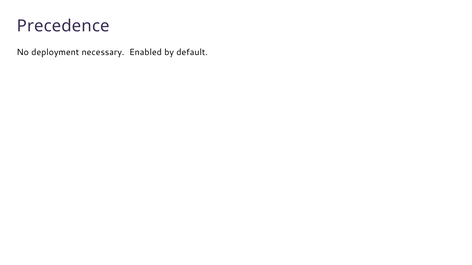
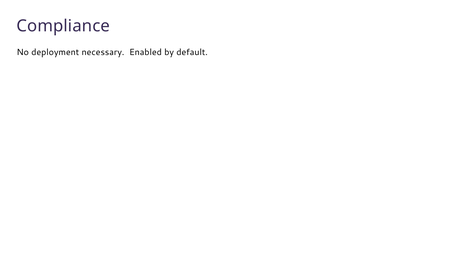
Precedence: Precedence -> Compliance (63, 26)
